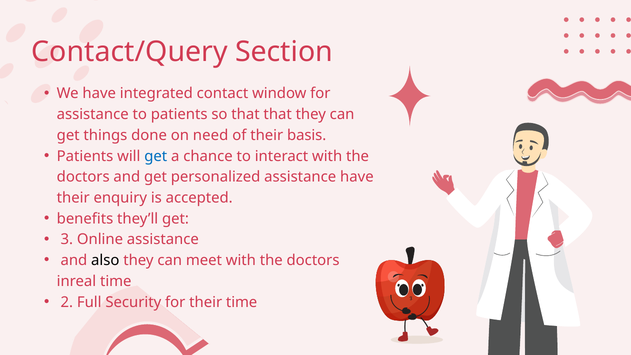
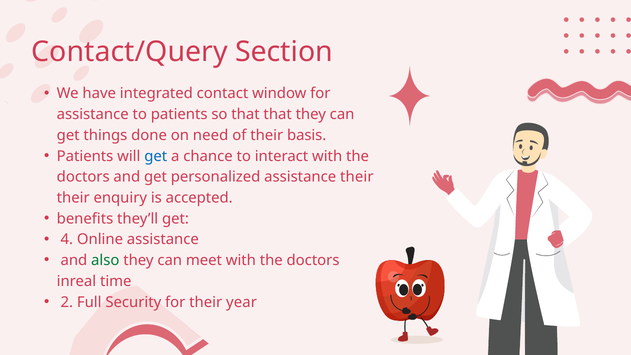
assistance have: have -> their (357, 177)
3: 3 -> 4 (67, 239)
also colour: black -> green (105, 260)
their time: time -> year (241, 302)
